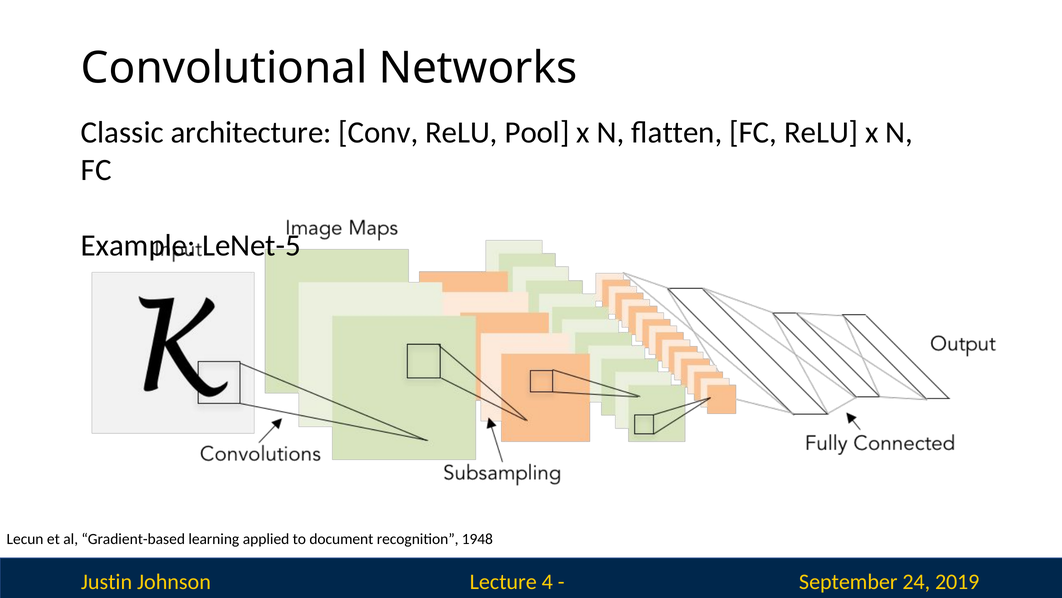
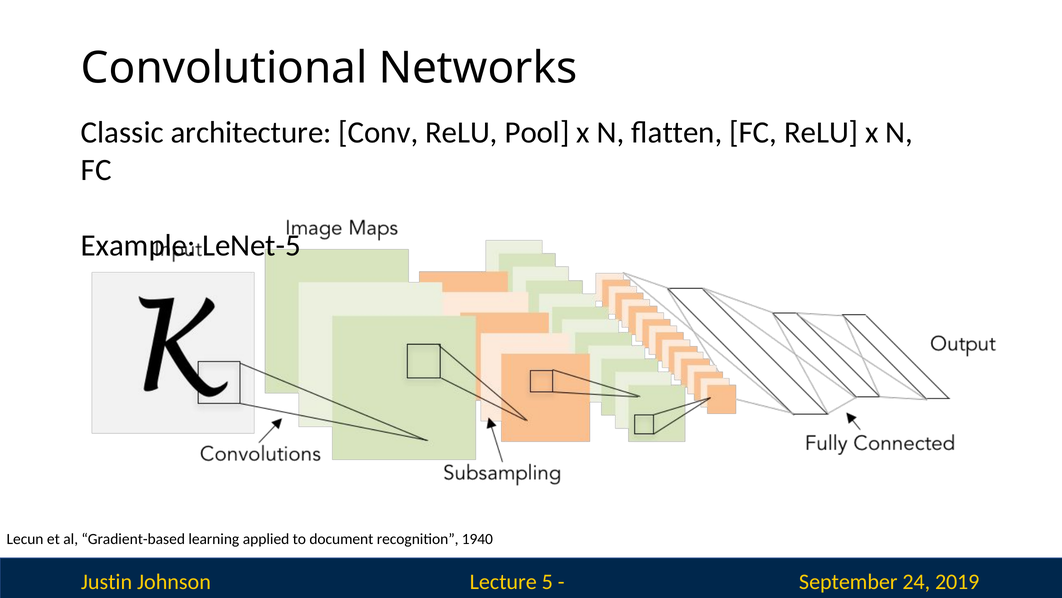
1948: 1948 -> 1940 (477, 539)
4: 4 -> 5 (547, 582)
